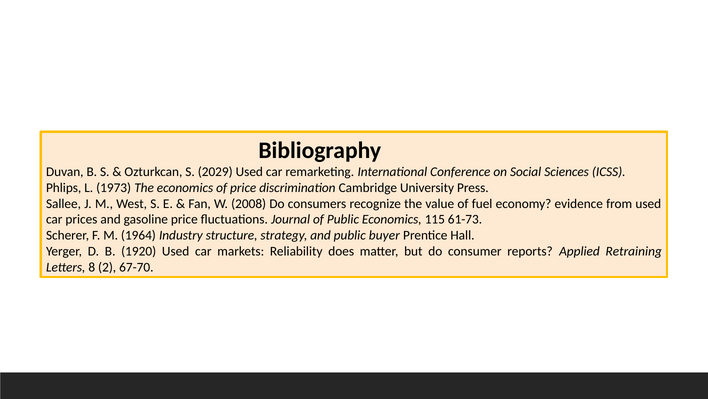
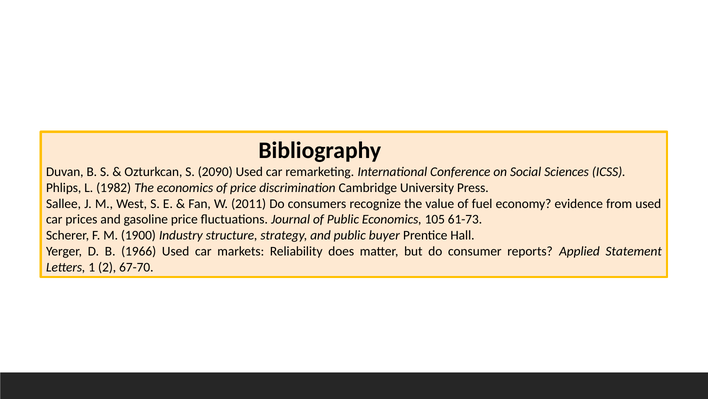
2029: 2029 -> 2090 (215, 171)
1973: 1973 -> 1982 (114, 187)
2008: 2008 -> 2011 (249, 203)
115: 115 -> 105 (435, 219)
1964: 1964 -> 1900 (138, 235)
1920: 1920 -> 1966 (139, 251)
Retraining: Retraining -> Statement (634, 251)
8: 8 -> 1 (92, 267)
